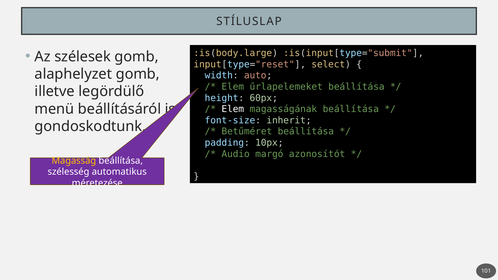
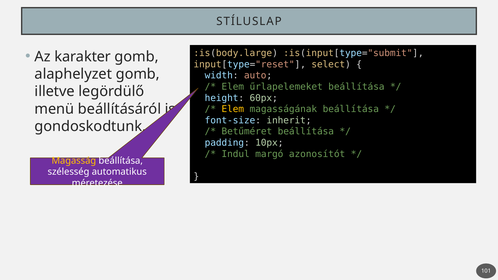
szélesek: szélesek -> karakter (83, 57)
Elem colour: white -> yellow (233, 109)
Audio: Audio -> Indul (236, 154)
